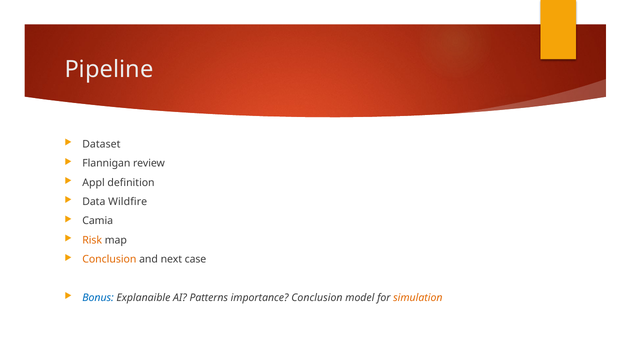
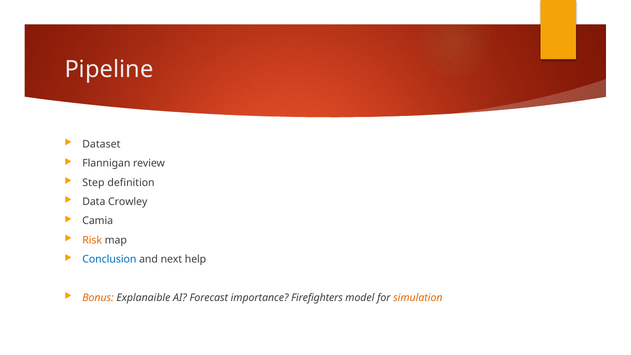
Appl: Appl -> Step (93, 183)
Wildfire: Wildfire -> Crowley (128, 202)
Conclusion colour: orange -> blue (109, 259)
case: case -> help (196, 259)
Bonus colour: blue -> orange (98, 298)
Patterns: Patterns -> Forecast (209, 298)
importance Conclusion: Conclusion -> Firefighters (317, 298)
